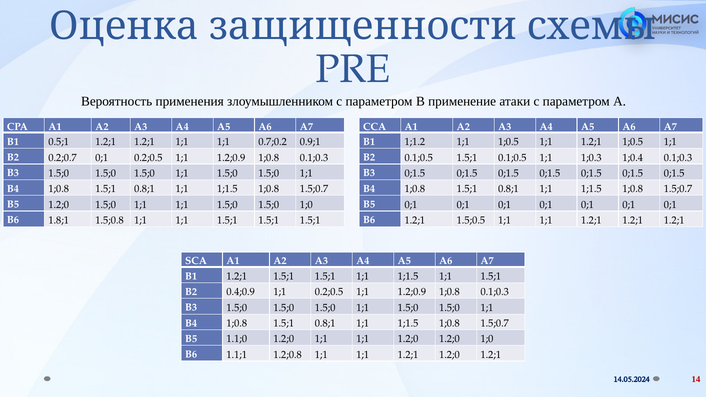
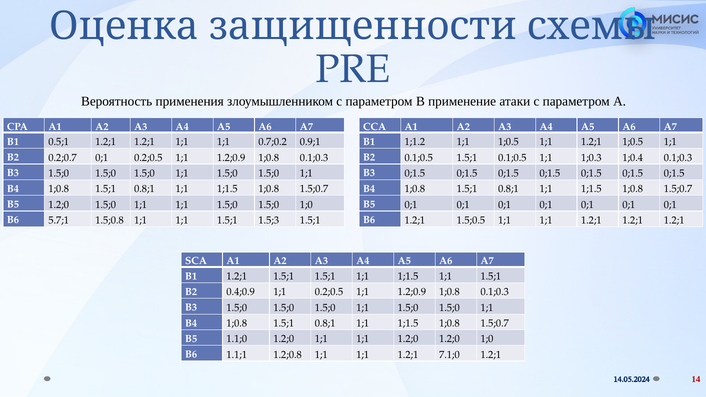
1.8;1: 1.8;1 -> 5.7;1 (59, 220)
1;1 1.5;1 1.5;1: 1.5;1 -> 1.5;3 (269, 220)
1.2;1 1.2;0: 1.2;0 -> 7.1;0 (449, 355)
